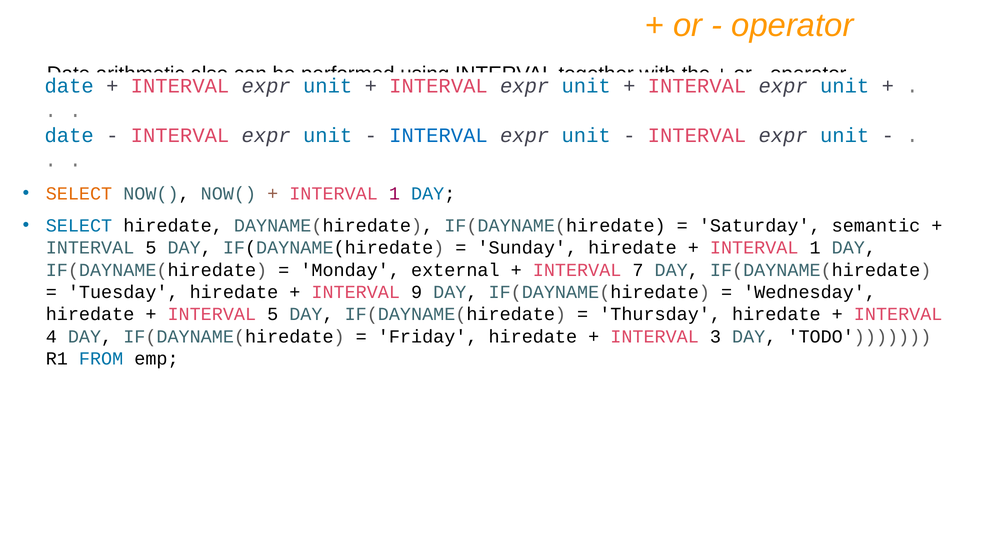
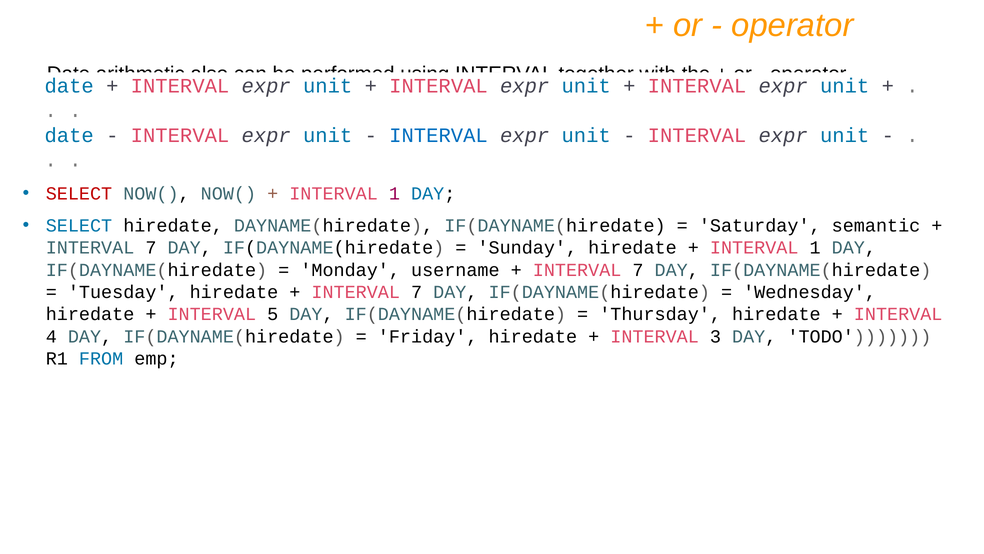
SELECT colour: orange -> red (79, 193)
5: 5 -> 7 (151, 248)
external: external -> username (455, 270)
9: 9 -> 7 (417, 292)
